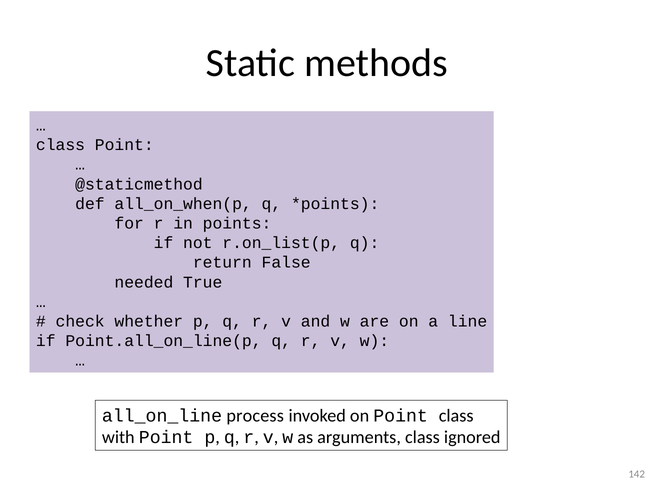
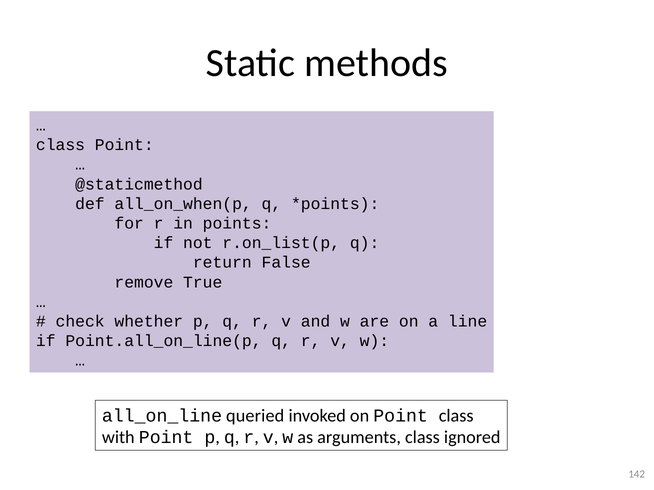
needed: needed -> remove (144, 282)
process: process -> queried (255, 416)
